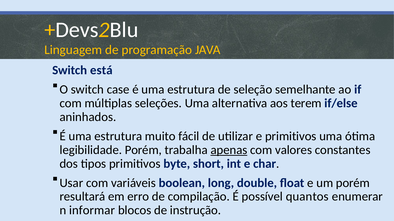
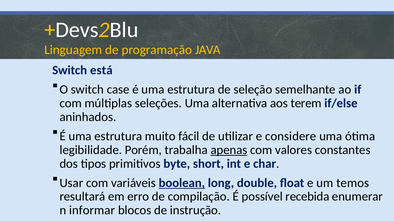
e primitivos: primitivos -> considere (291, 137)
boolean underline: none -> present (182, 183)
um porém: porém -> temos (353, 183)
quantos: quantos -> recebida (307, 197)
